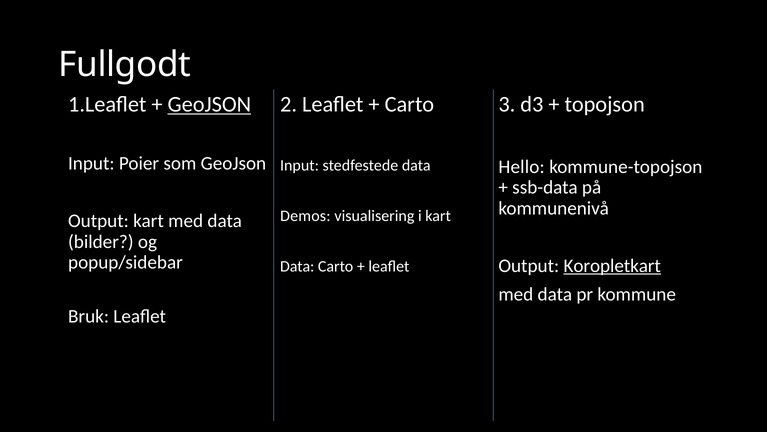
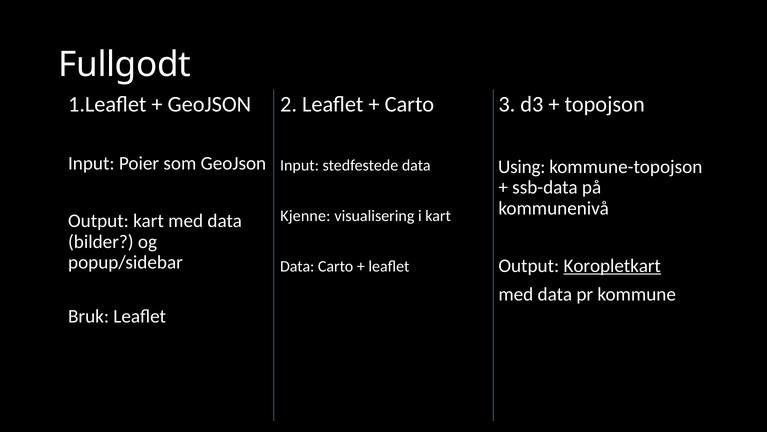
GeoJSON underline: present -> none (209, 104)
Hello: Hello -> Using (522, 167)
Demos: Demos -> Kjenne (305, 216)
